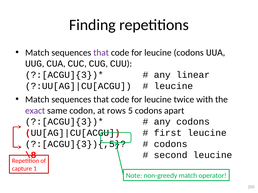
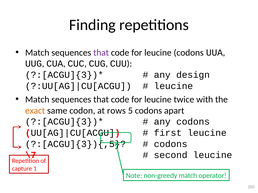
linear: linear -> design (193, 75)
exact colour: purple -> orange (35, 111)
\8: \8 -> \7 (31, 156)
